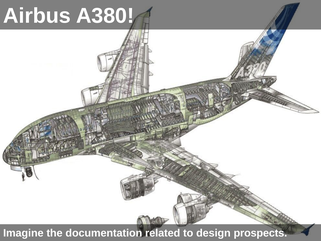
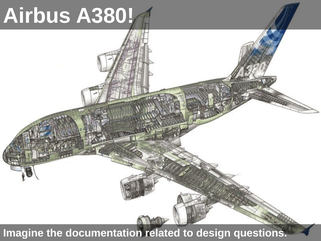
prospects: prospects -> questions (260, 233)
